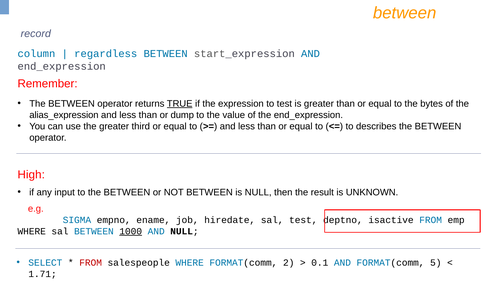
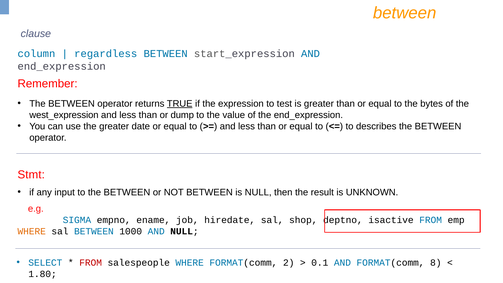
record: record -> clause (36, 34)
alias_expression: alias_expression -> west_expression (64, 115)
third: third -> date (141, 126)
High: High -> Stmt (31, 175)
sal test: test -> shop (303, 220)
WHERE colour: black -> orange (32, 231)
1000 underline: present -> none (131, 231)
5: 5 -> 8 (436, 263)
1.71: 1.71 -> 1.80 (43, 274)
